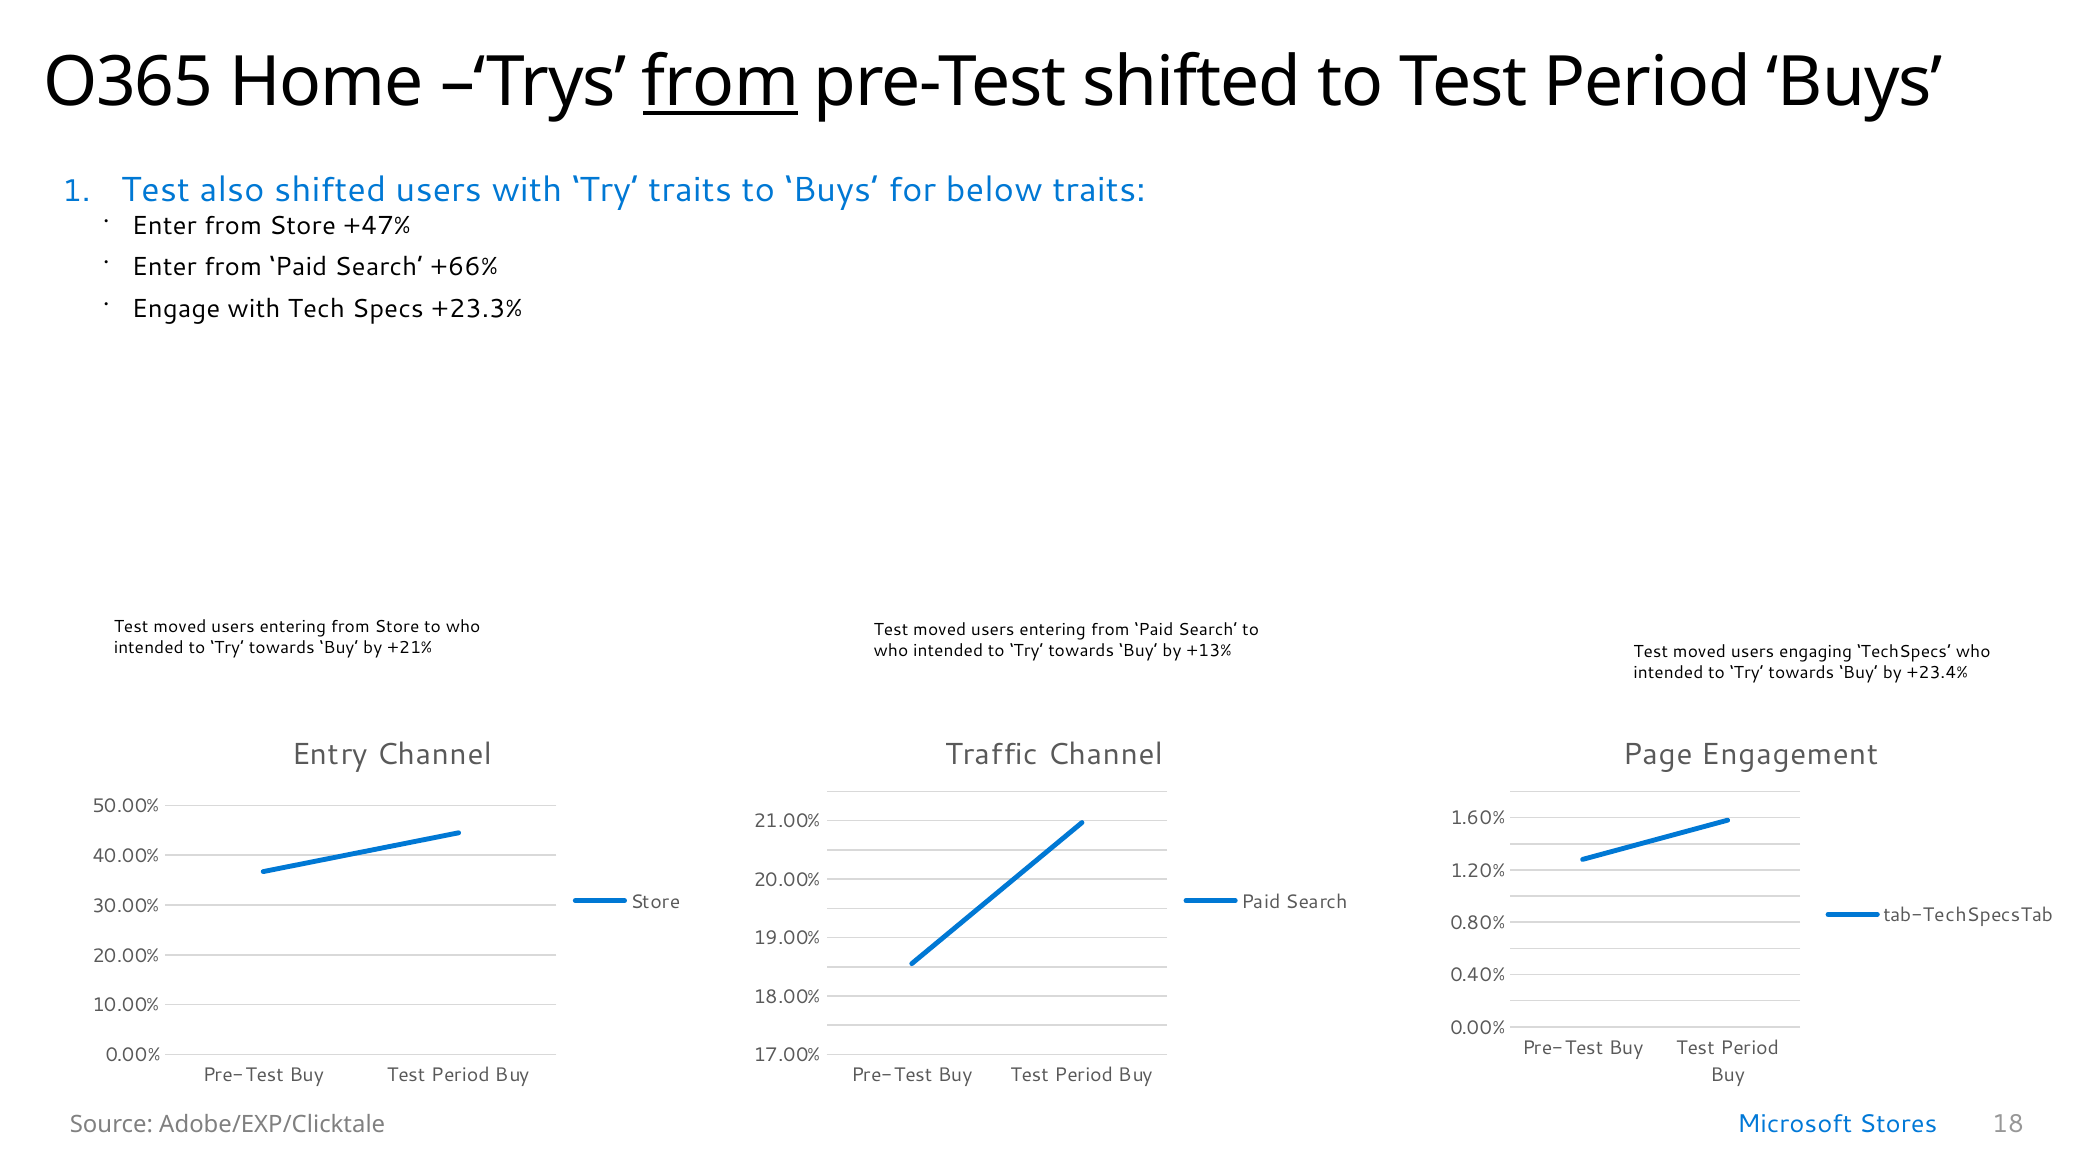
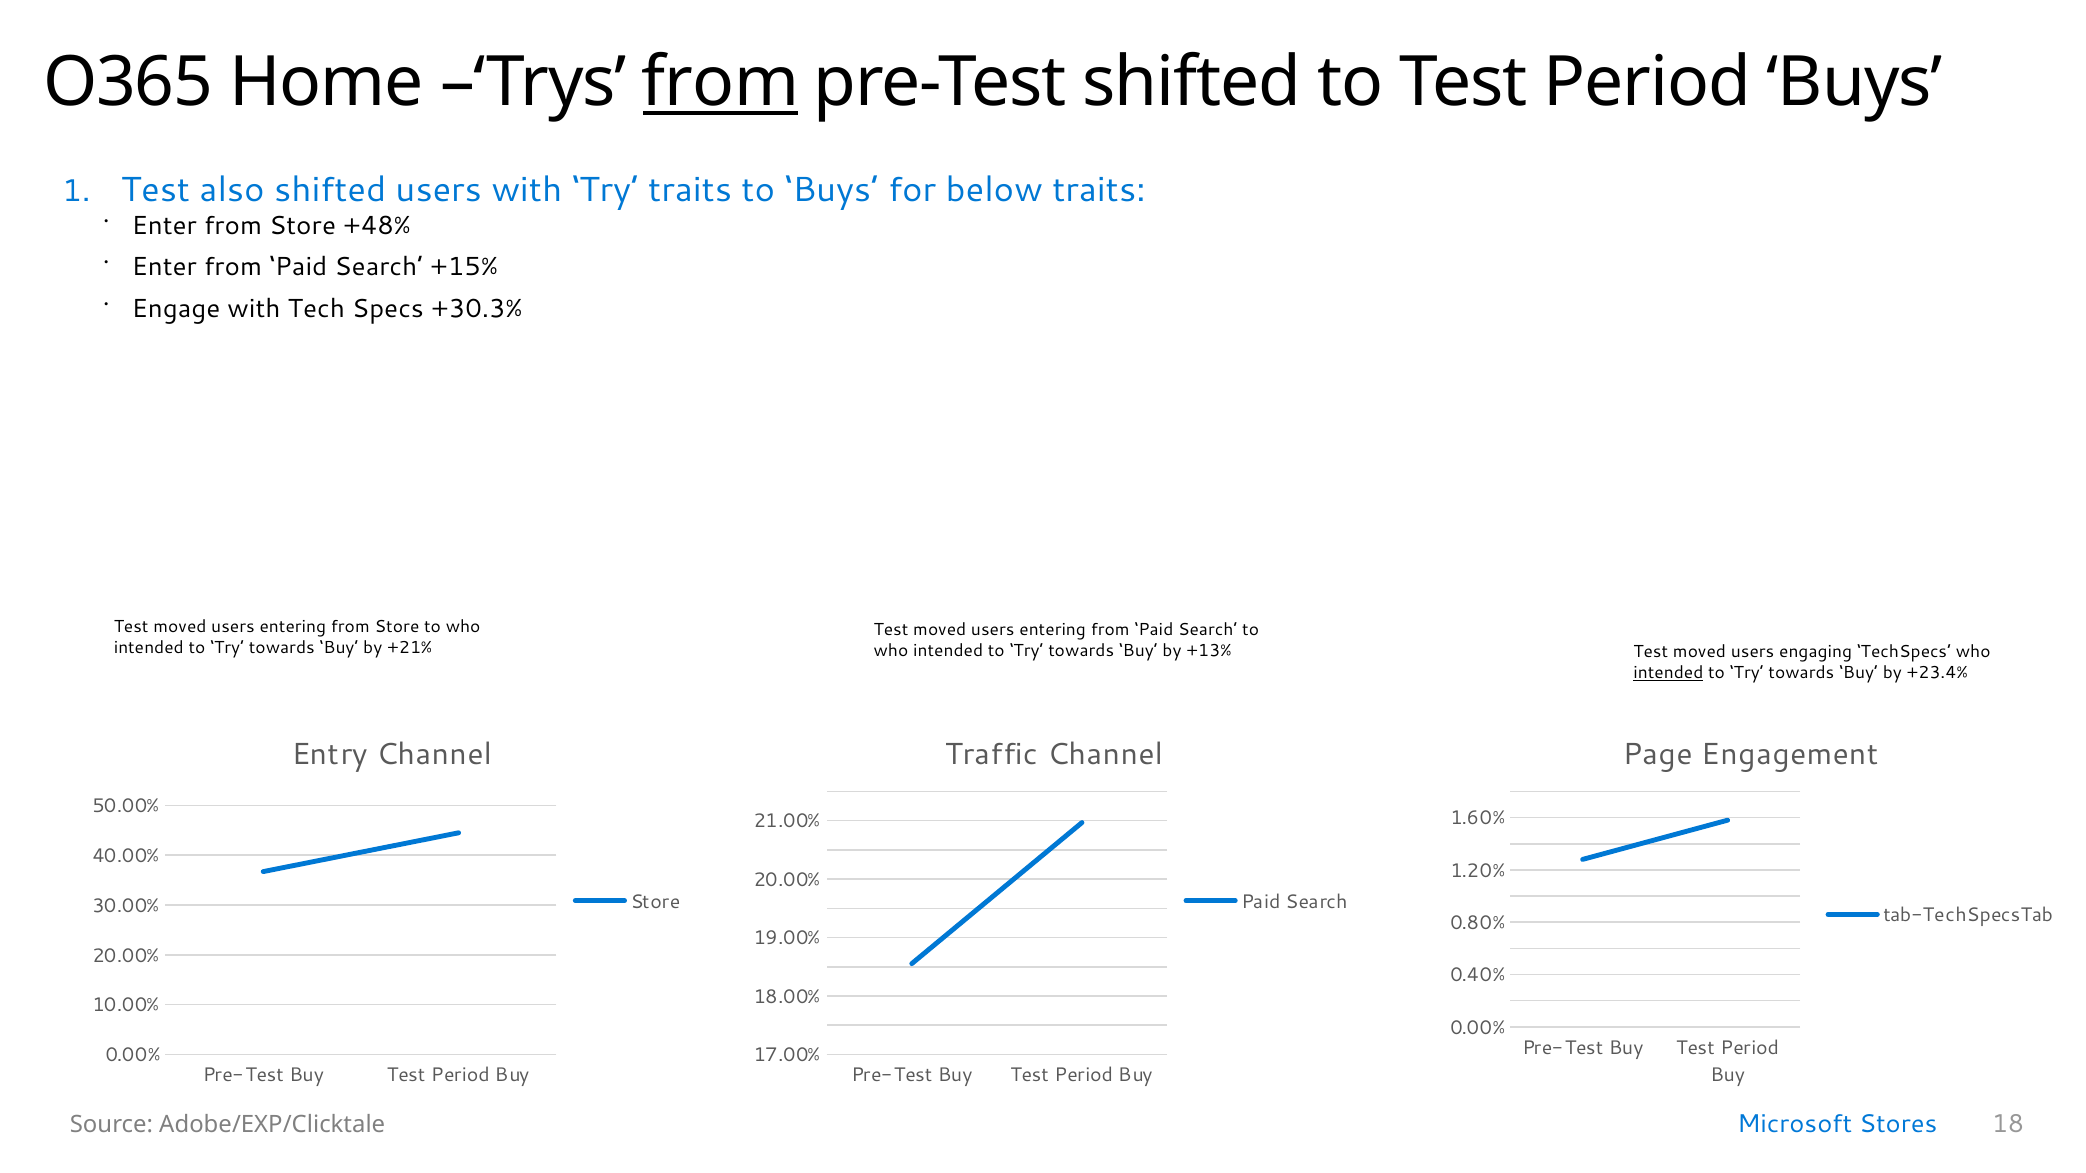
+47%: +47% -> +48% (377, 226)
+66%: +66% -> +15% (464, 267)
+23.3%: +23.3% -> +30.3% (477, 309)
intended underline: none -> present (1668, 673)
